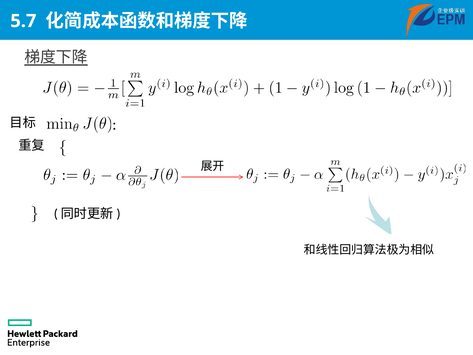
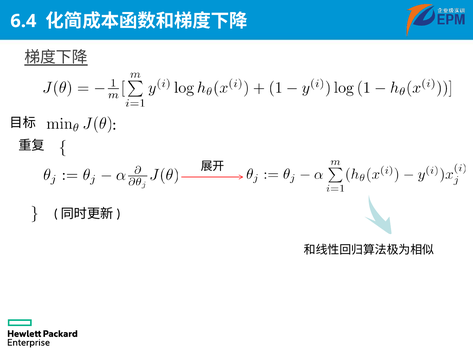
5.7: 5.7 -> 6.4 (23, 21)
